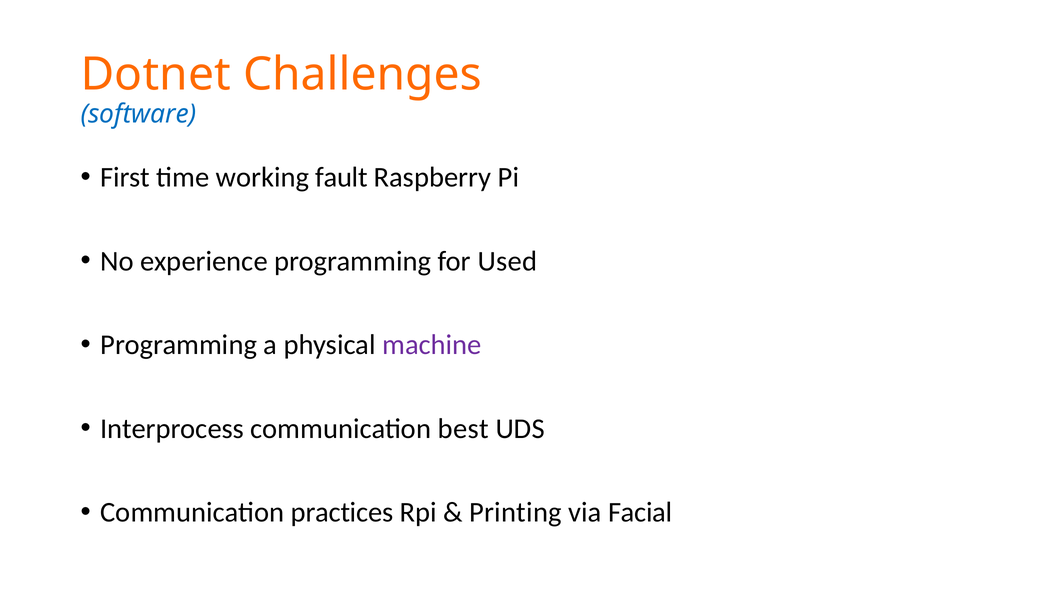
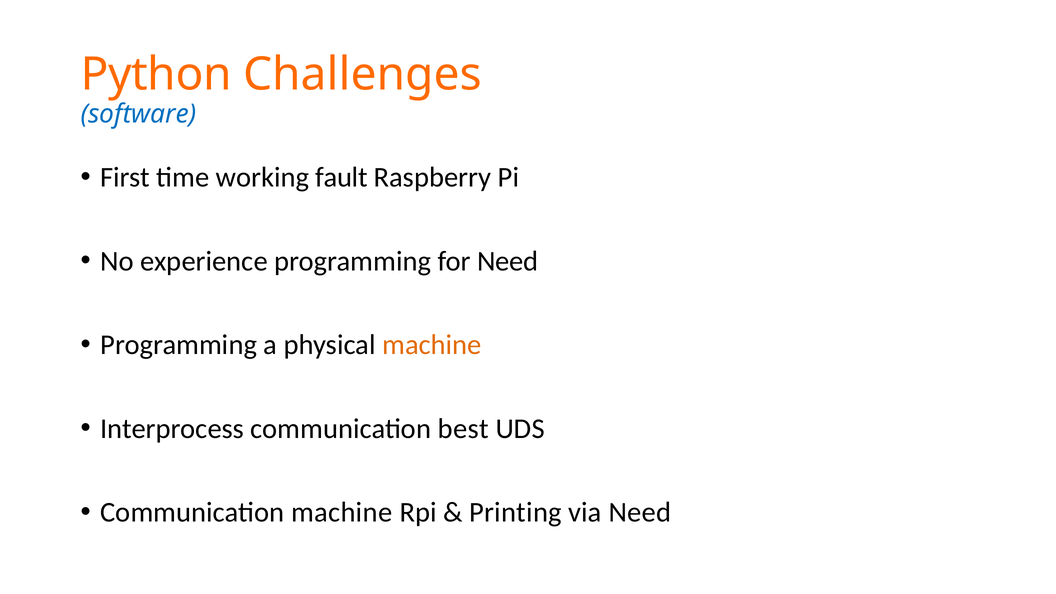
Dotnet: Dotnet -> Python (156, 74)
for Used: Used -> Need (508, 261)
machine colour: purple -> orange (432, 345)
Communication practices: practices -> machine (342, 512)
via Facial: Facial -> Need (640, 512)
